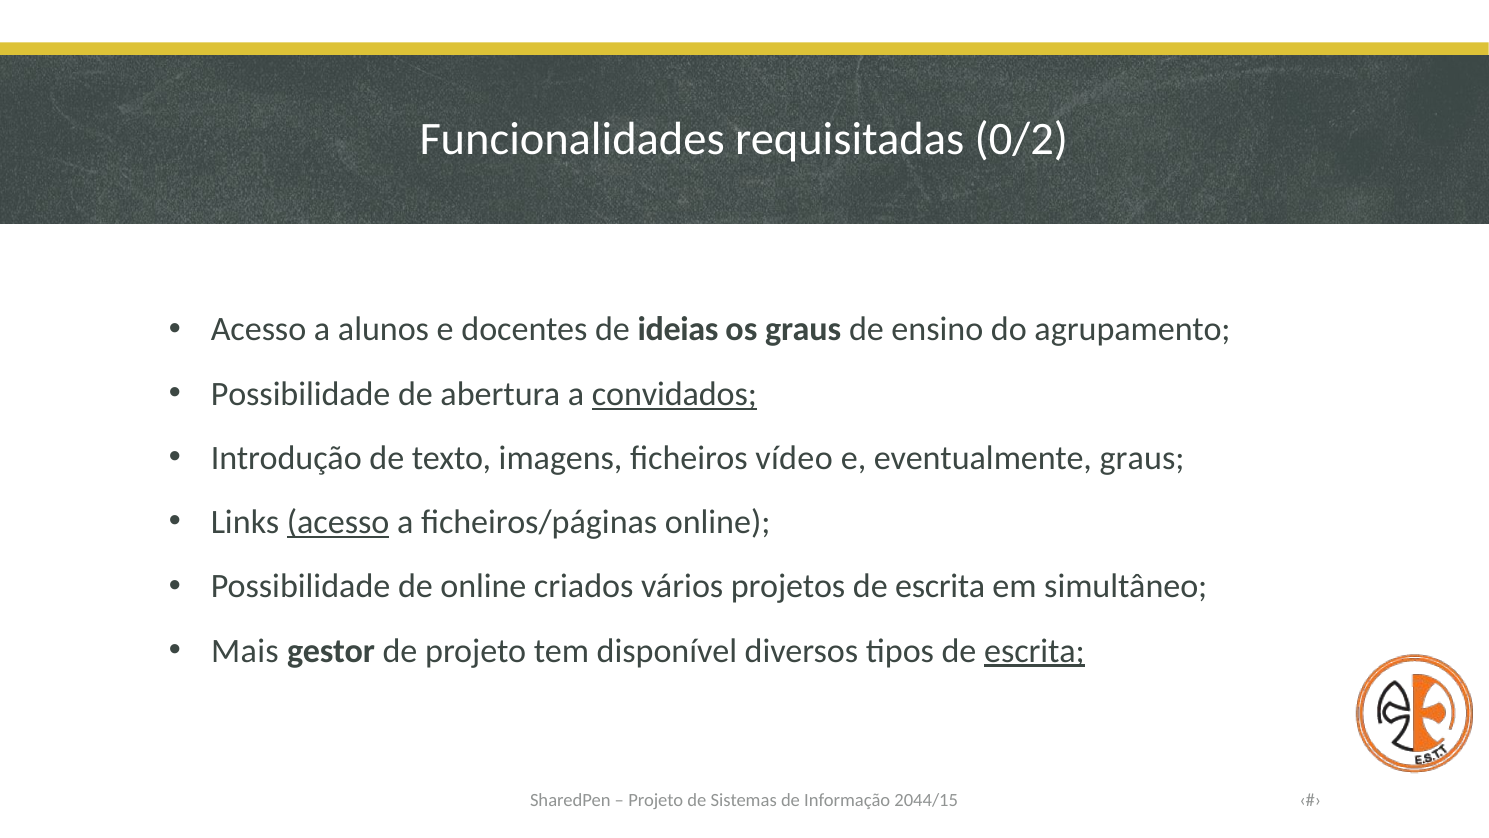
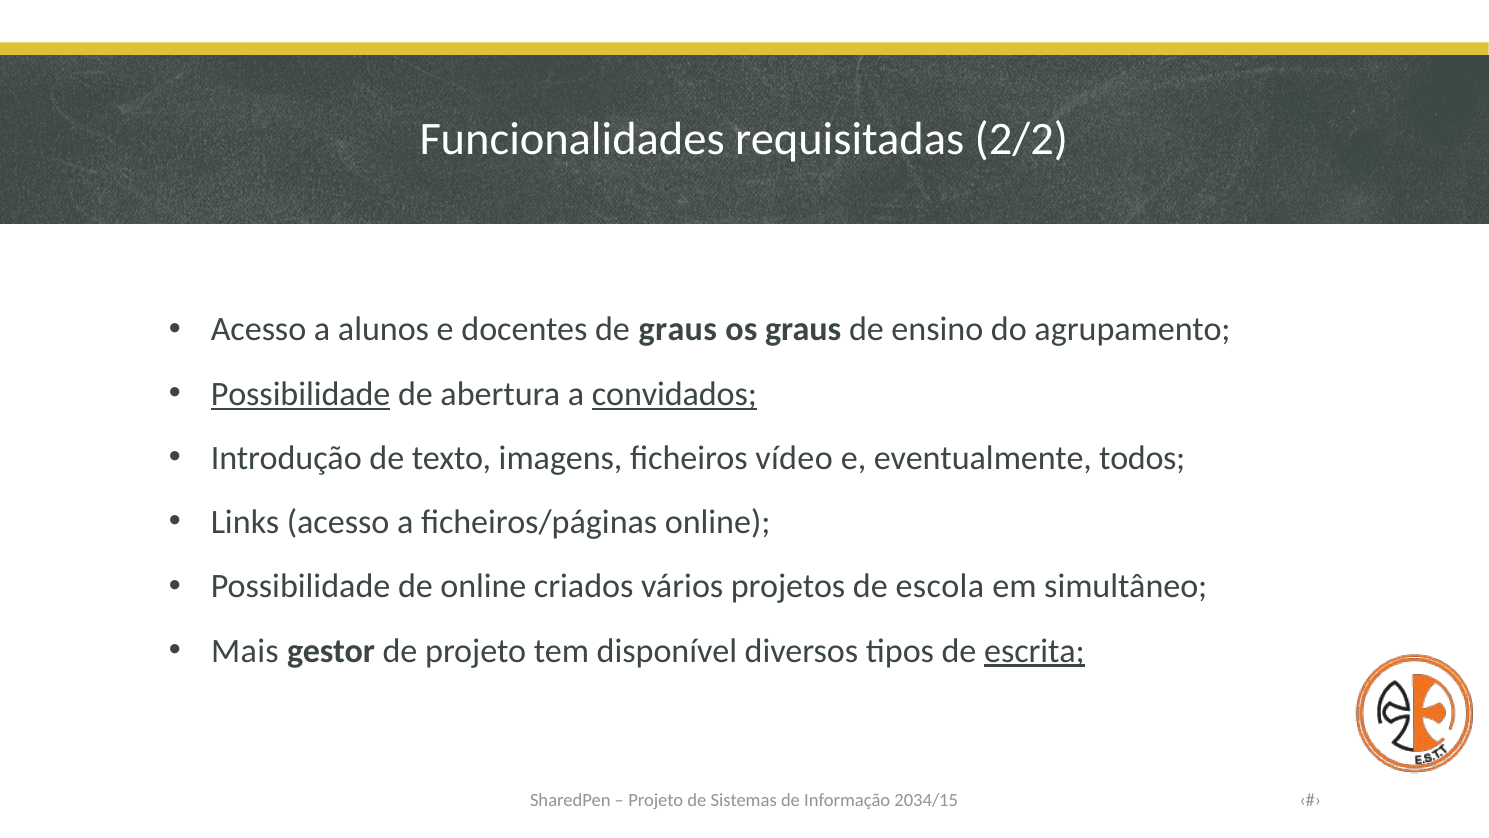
0/2: 0/2 -> 2/2 (1021, 139)
de ideias: ideias -> graus (678, 330)
Possibilidade underline: none -> present (301, 394)
eventualmente graus: graus -> todos (1142, 458)
acesso underline: present -> none (338, 522)
projetos de escrita: escrita -> escola (940, 586)
2044/15: 2044/15 -> 2034/15 (926, 800)
